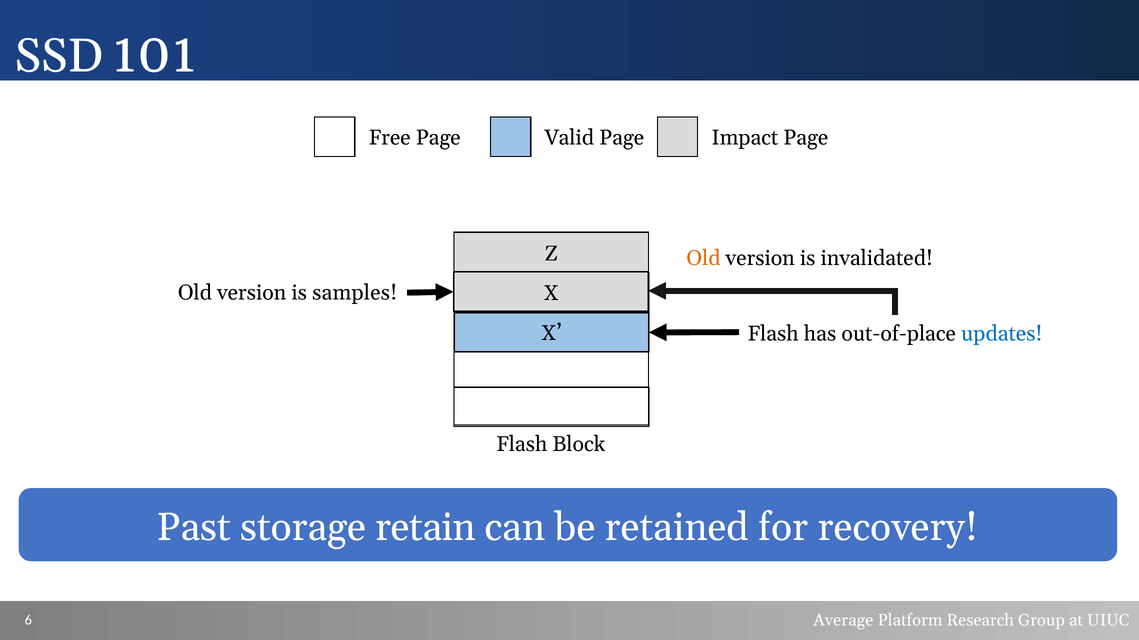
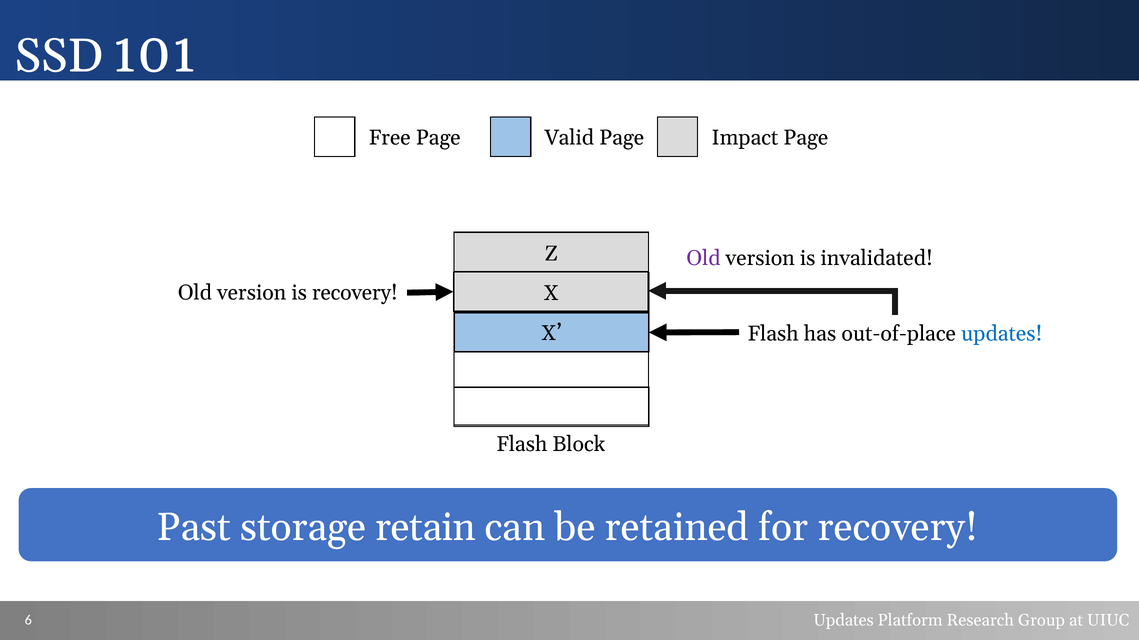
Old colour: orange -> purple (703, 258)
is samples: samples -> recovery (355, 293)
Average: Average -> Updates (844, 621)
